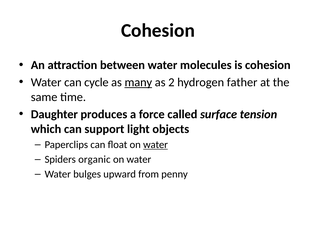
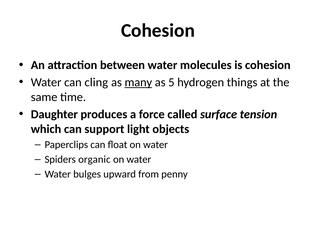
cycle: cycle -> cling (96, 82)
2: 2 -> 5 (171, 82)
father: father -> things (242, 82)
water underline: present -> none (156, 145)
